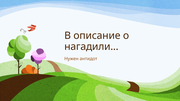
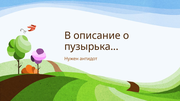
нагадили: нагадили -> пузырька (91, 47)
